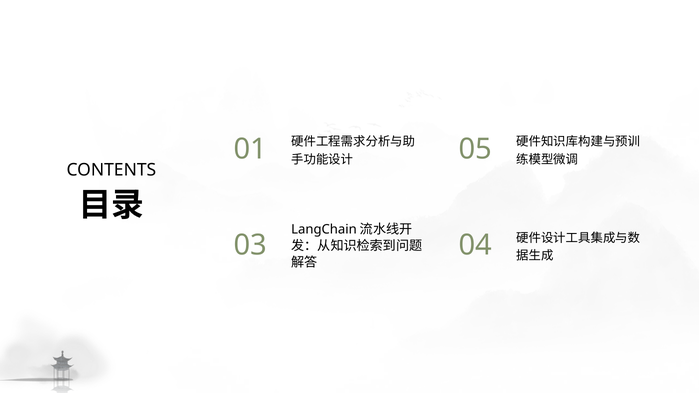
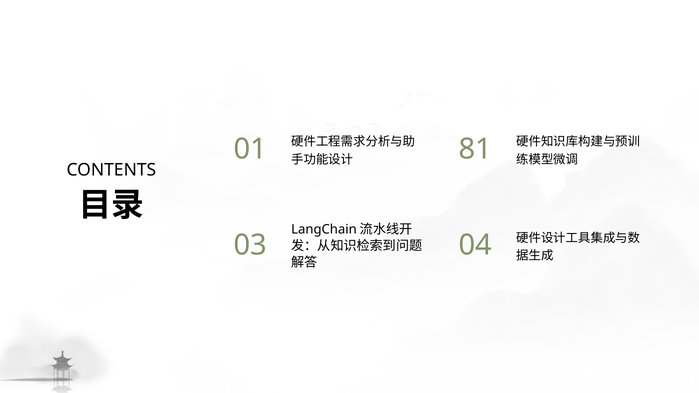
05: 05 -> 81 (475, 149)
